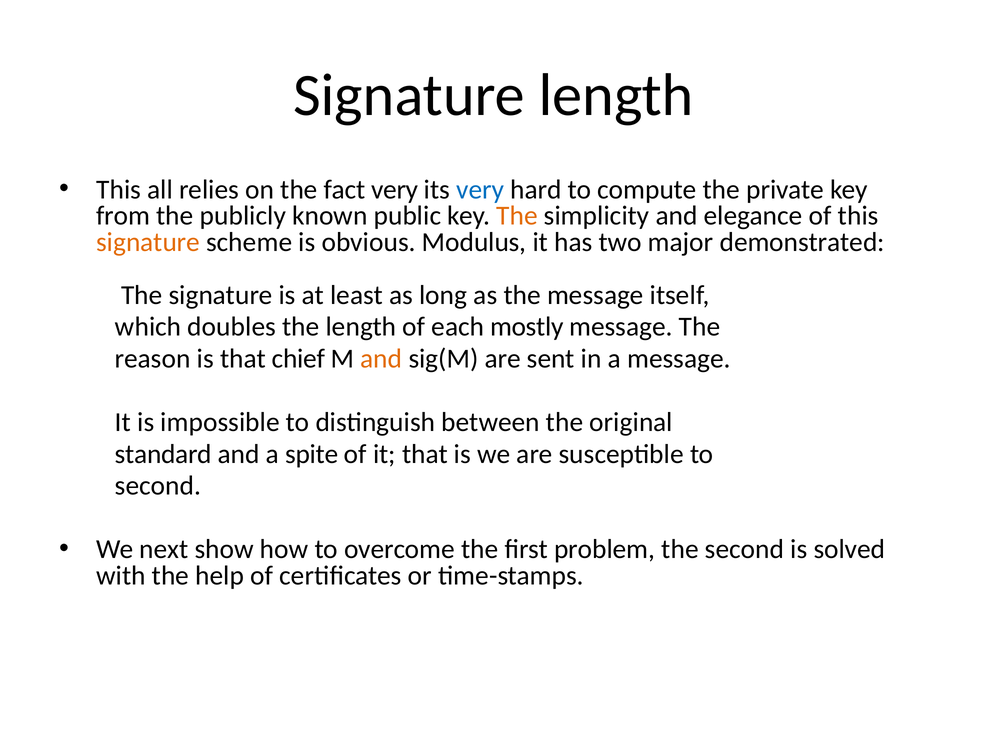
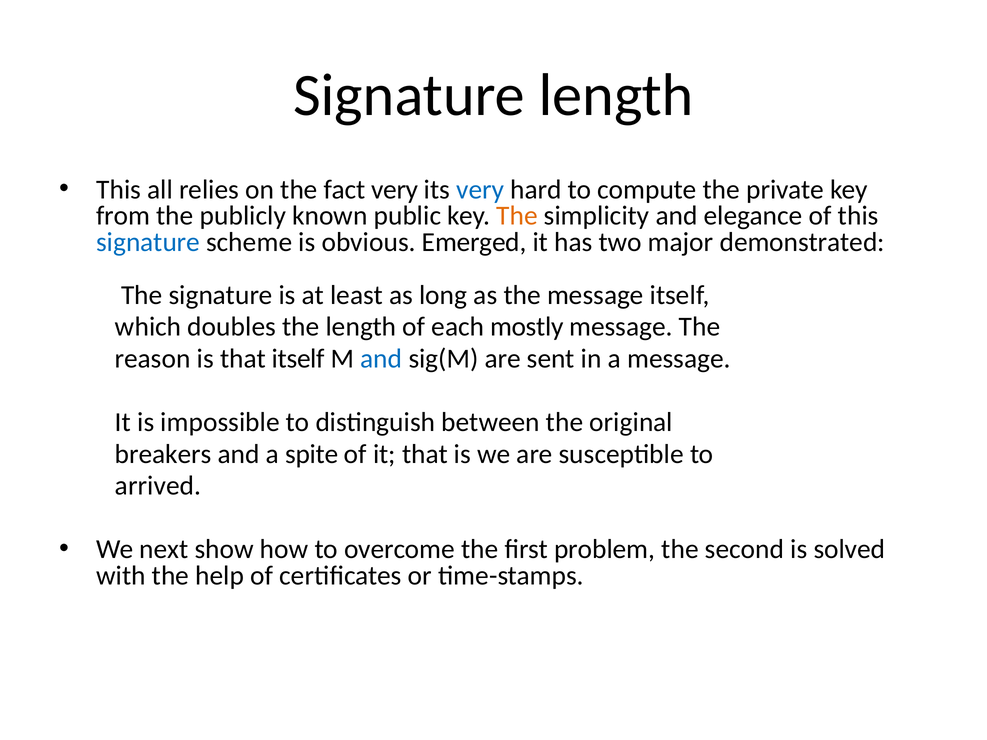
signature colour: orange -> blue (148, 242)
Modulus: Modulus -> Emerged (474, 242)
that chief: chief -> itself (298, 359)
and colour: orange -> blue (381, 359)
standard: standard -> breakers (163, 454)
second: second -> arrived (158, 486)
